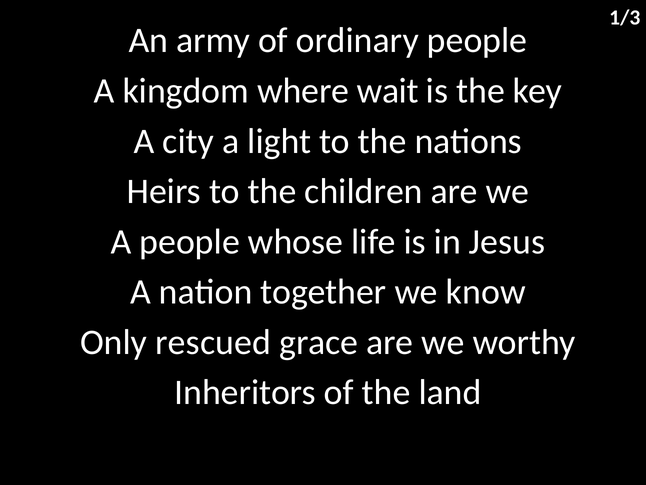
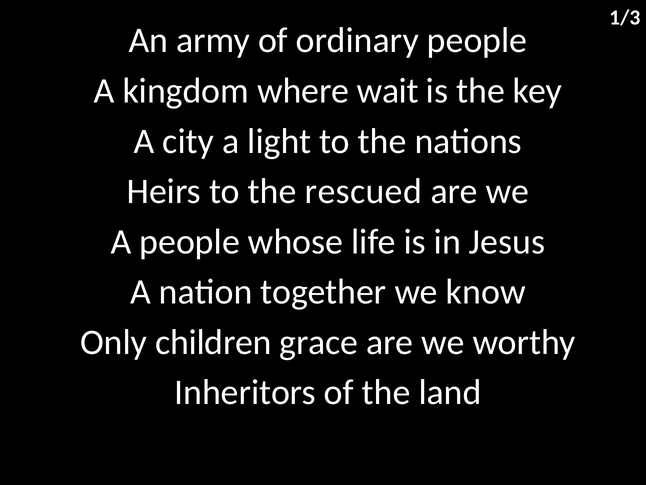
children: children -> rescued (363, 191)
rescued: rescued -> children (213, 342)
